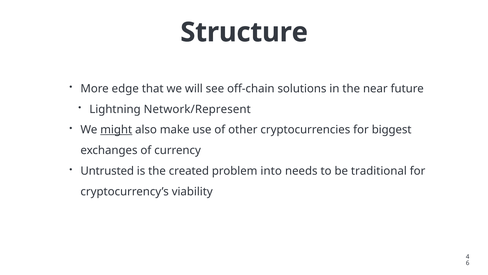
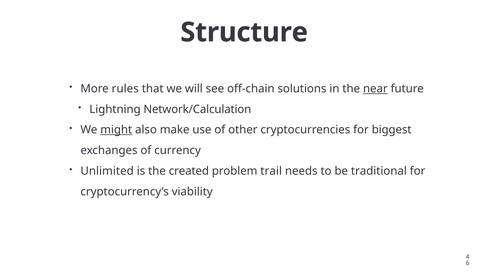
edge: edge -> rules (125, 88)
near underline: none -> present (375, 88)
Network/Represent: Network/Represent -> Network/Calculation (197, 109)
Untrusted: Untrusted -> Unlimited (107, 171)
into: into -> trail (271, 171)
